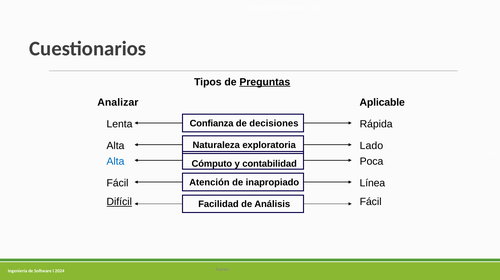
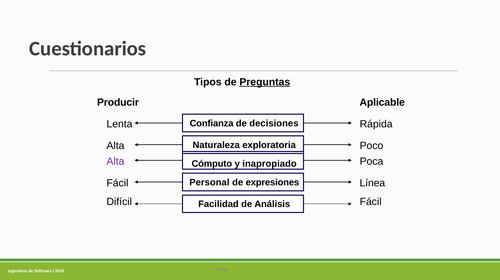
Analizar: Analizar -> Producir (118, 102)
Lado: Lado -> Poco (371, 146)
Alta colour: blue -> purple (115, 161)
contabilidad: contabilidad -> inapropiado (270, 164)
Atención: Atención -> Personal (209, 183)
inapropiado: inapropiado -> expresiones (272, 183)
Difícil underline: present -> none (119, 202)
